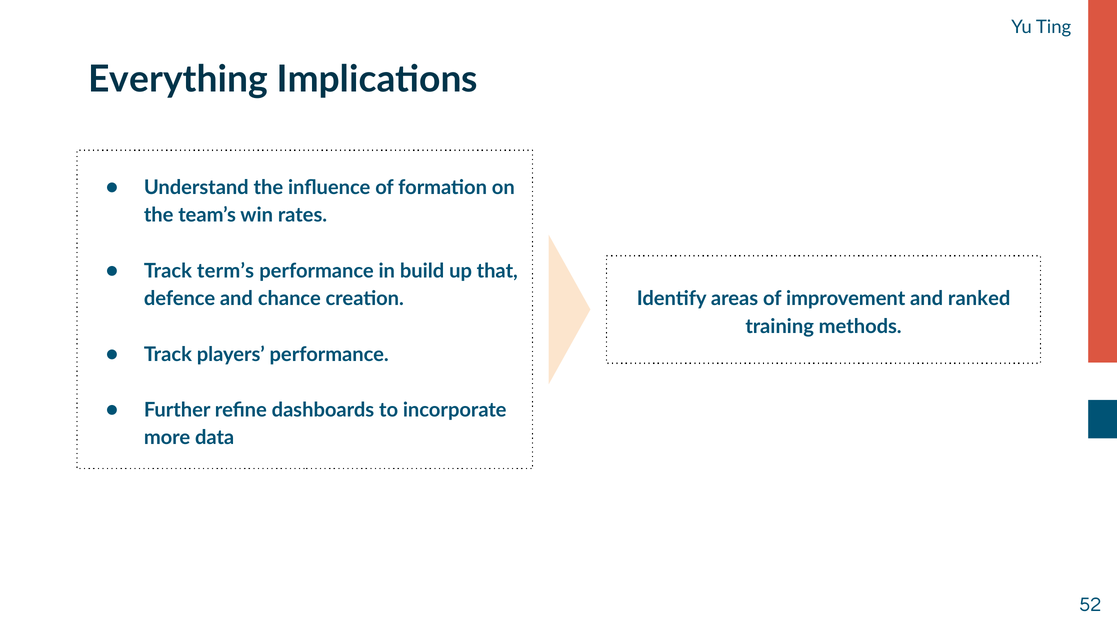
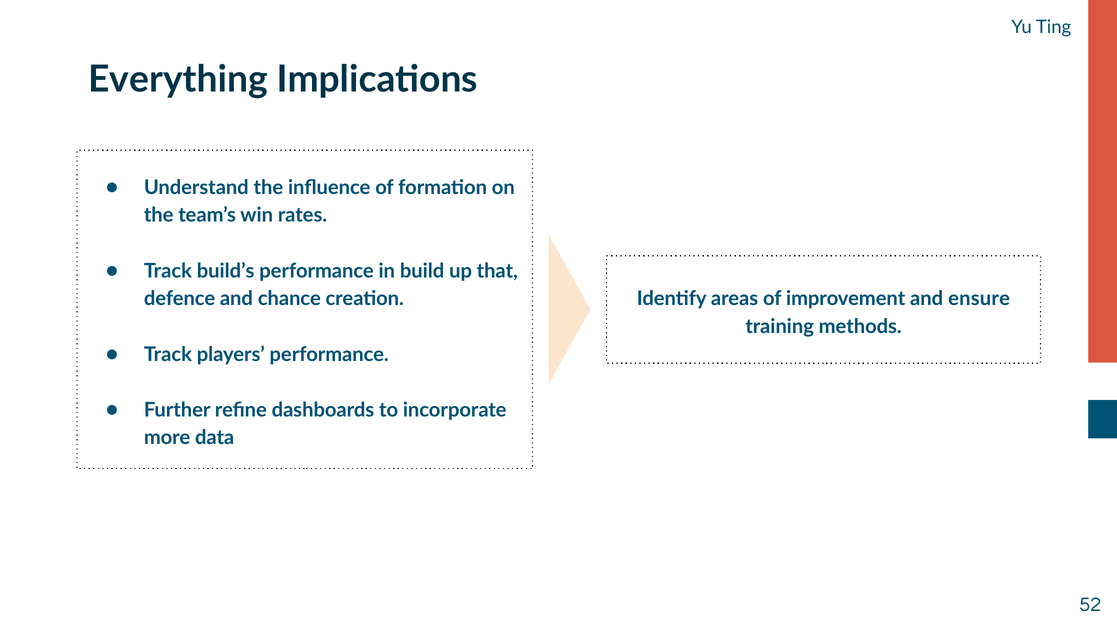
term’s: term’s -> build’s (226, 271)
ranked: ranked -> ensure (979, 299)
